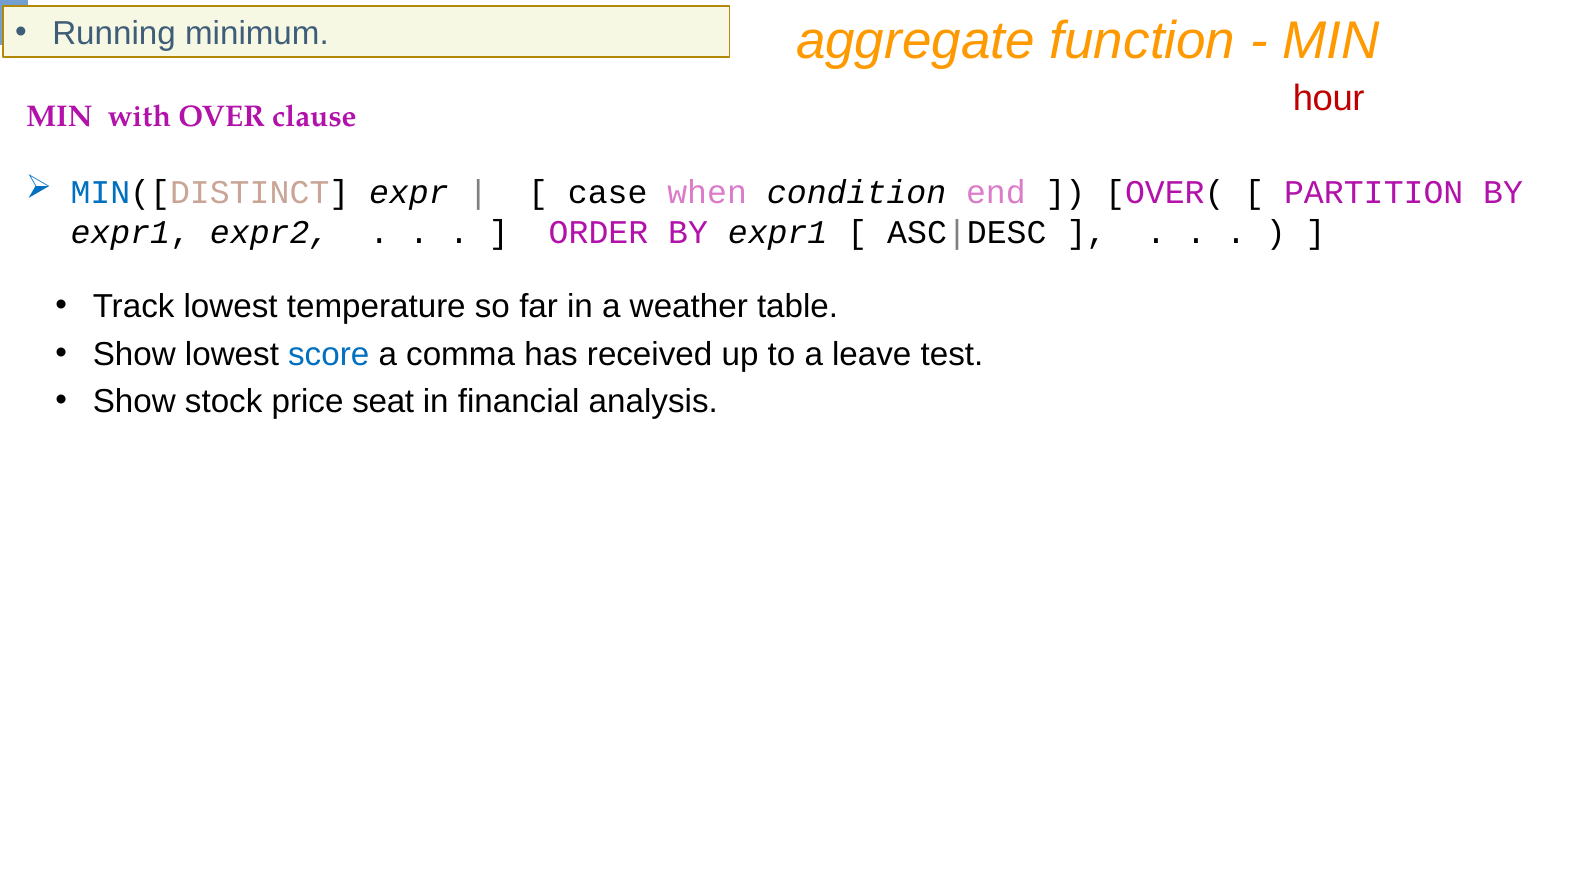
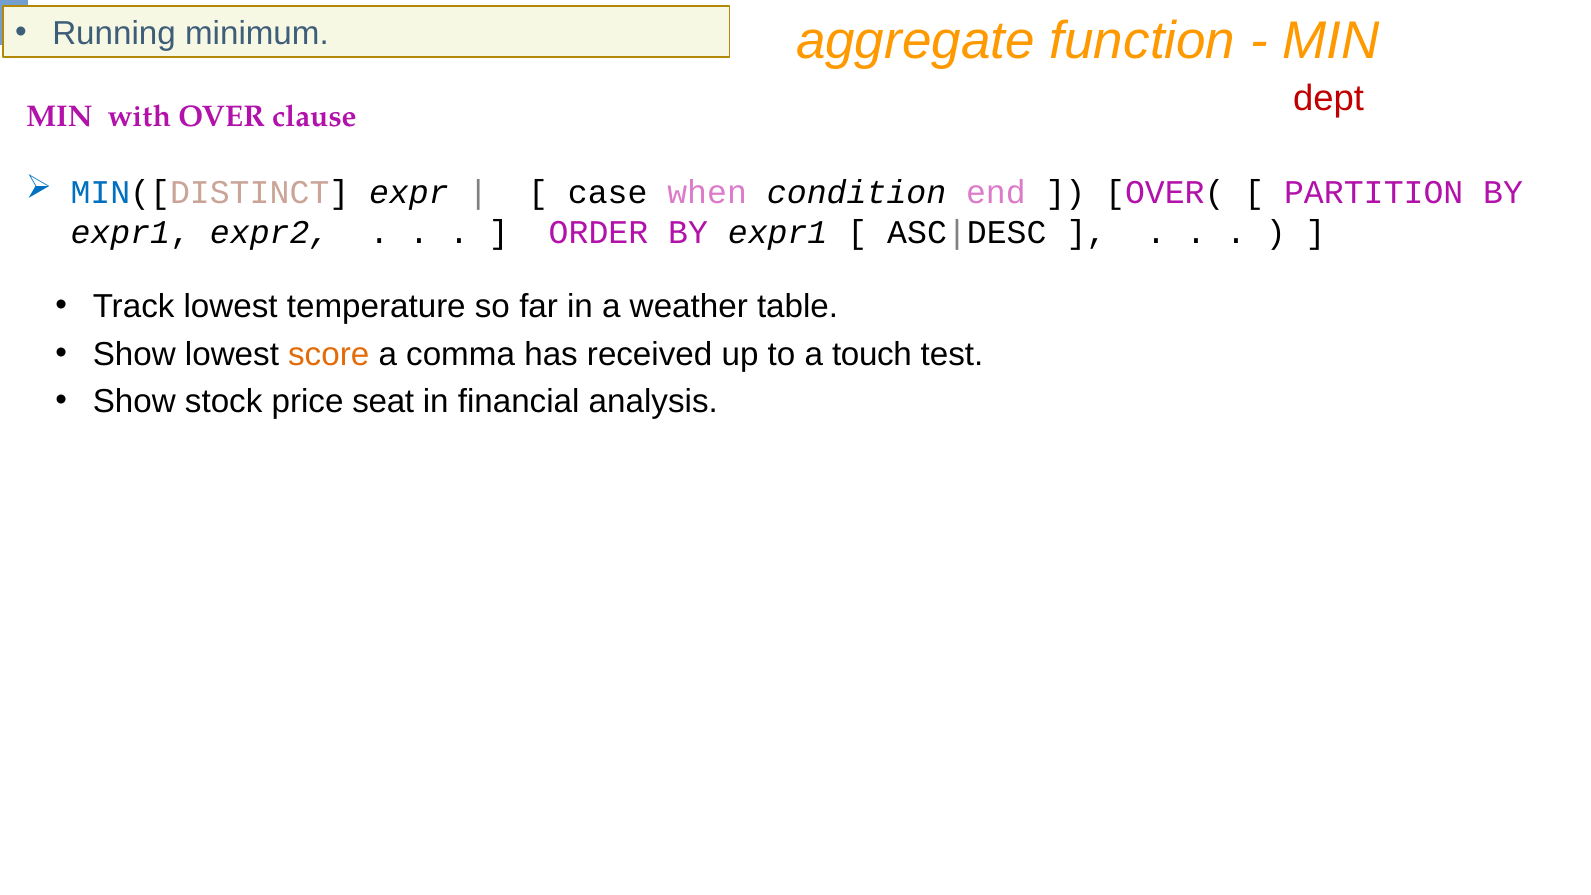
hour: hour -> dept (1329, 98)
score colour: blue -> orange (329, 354)
leave: leave -> touch (872, 354)
